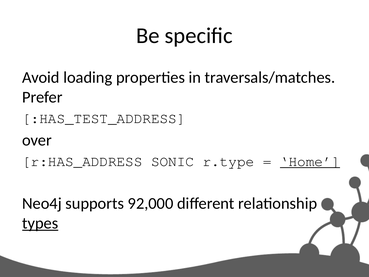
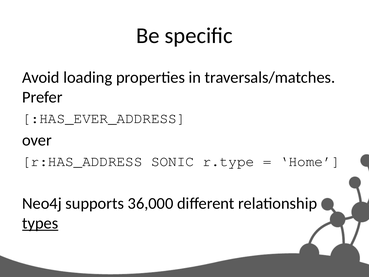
:HAS_TEST_ADDRESS: :HAS_TEST_ADDRESS -> :HAS_EVER_ADDRESS (104, 118)
Home underline: present -> none (310, 161)
92,000: 92,000 -> 36,000 (151, 203)
